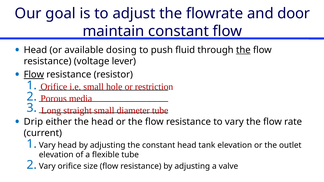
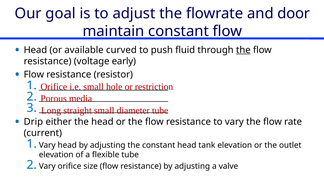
dosing: dosing -> curved (121, 50)
lever: lever -> early (124, 61)
Flow underline: present -> none (34, 75)
